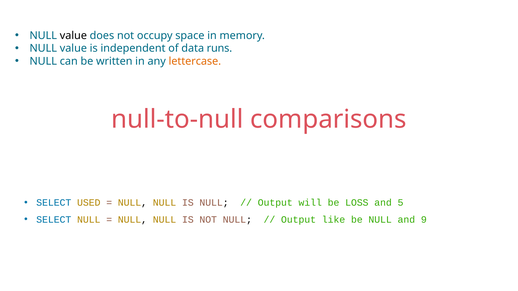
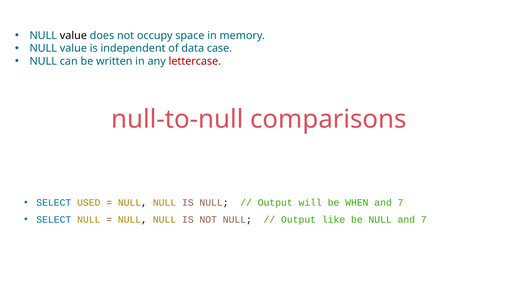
runs: runs -> case (219, 48)
lettercase colour: orange -> red (195, 61)
LOSS: LOSS -> WHEN (357, 203)
5: 5 -> 7 (401, 203)
NULL and 9: 9 -> 7 (424, 220)
